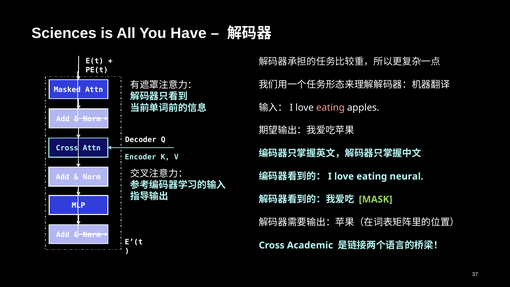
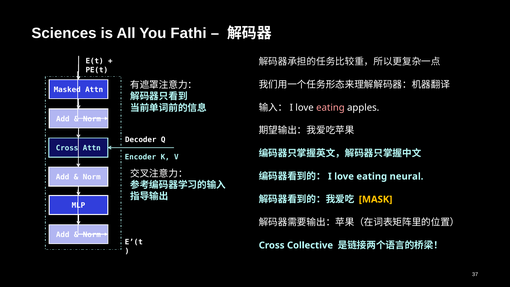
Have: Have -> Fathi (188, 33)
MASK colour: light green -> yellow (376, 199)
Academic: Academic -> Collective (310, 245)
